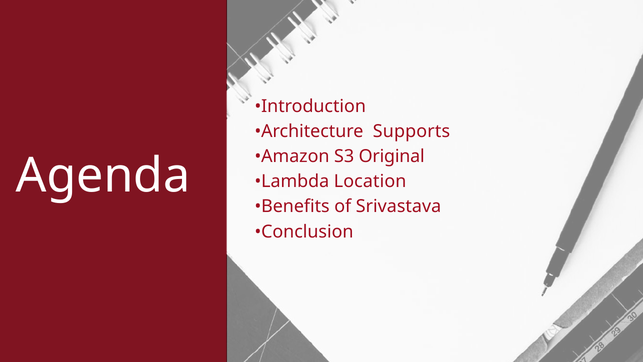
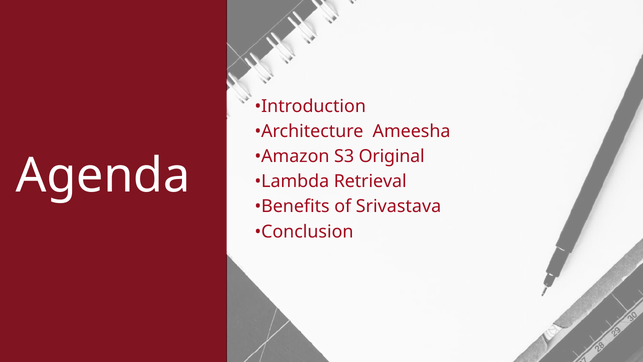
Supports: Supports -> Ameesha (412, 131)
Location: Location -> Retrieval (370, 181)
